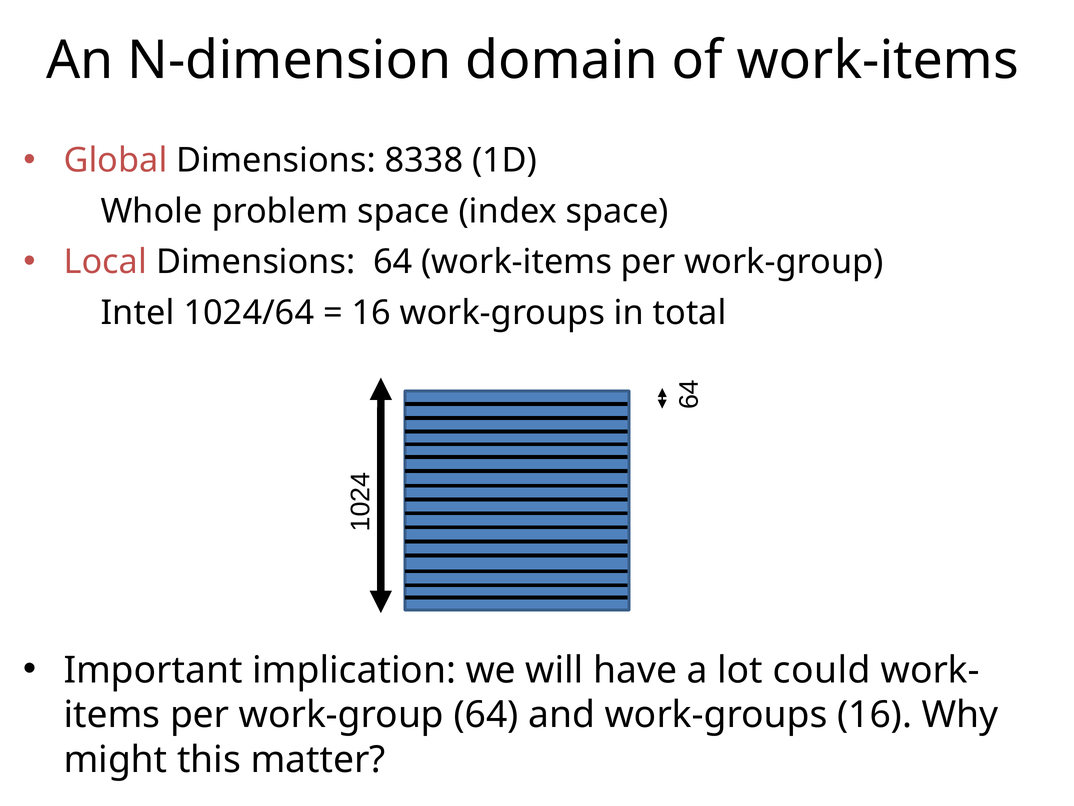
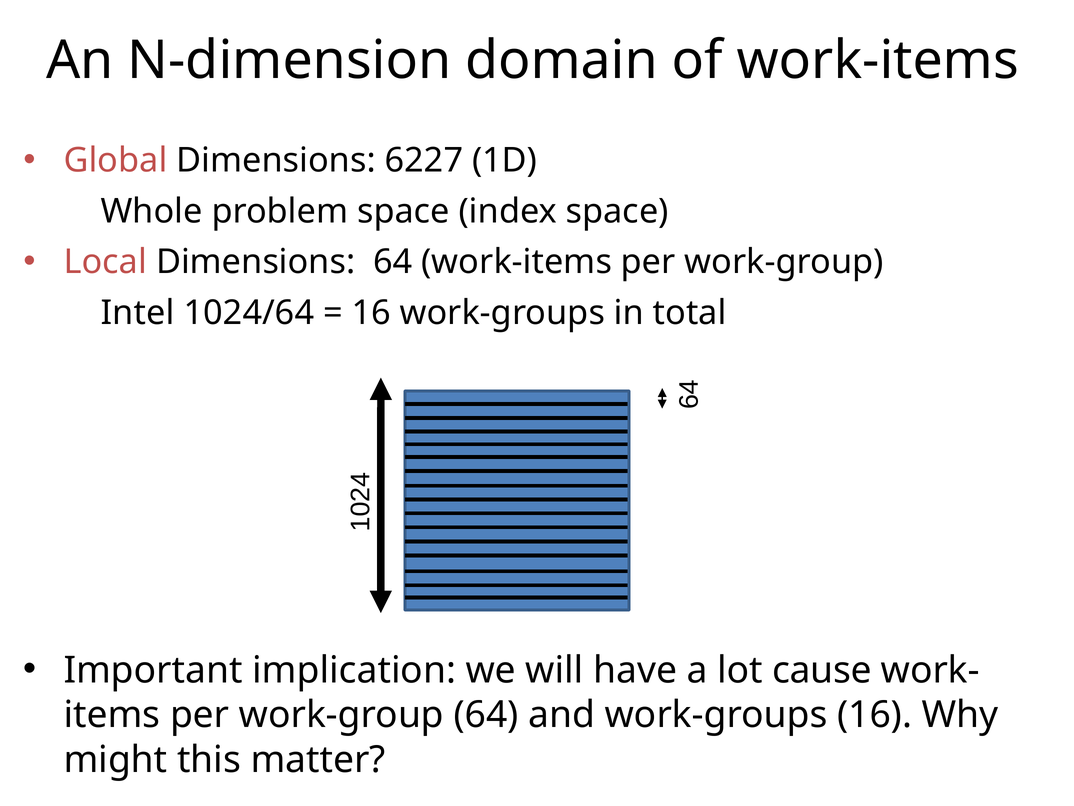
8338: 8338 -> 6227 (424, 160)
could: could -> cause (822, 670)
